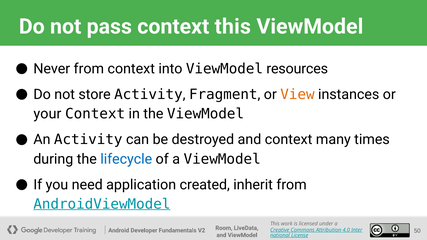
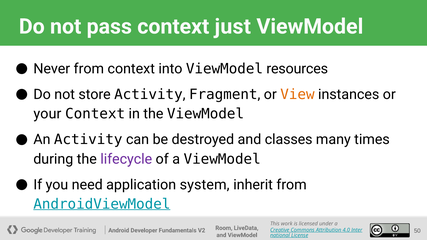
context this: this -> just (233, 27)
and context: context -> classes (289, 140)
lifecycle colour: blue -> purple (126, 159)
created: created -> system (205, 185)
